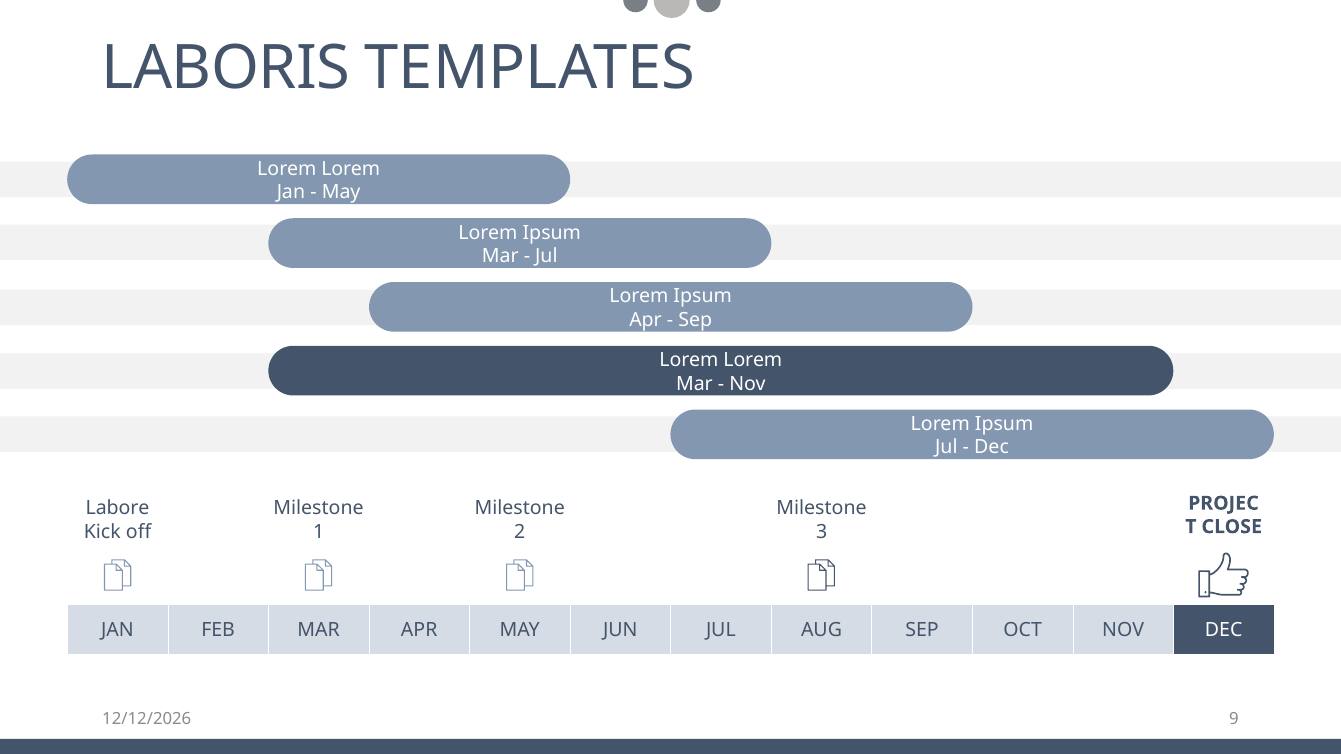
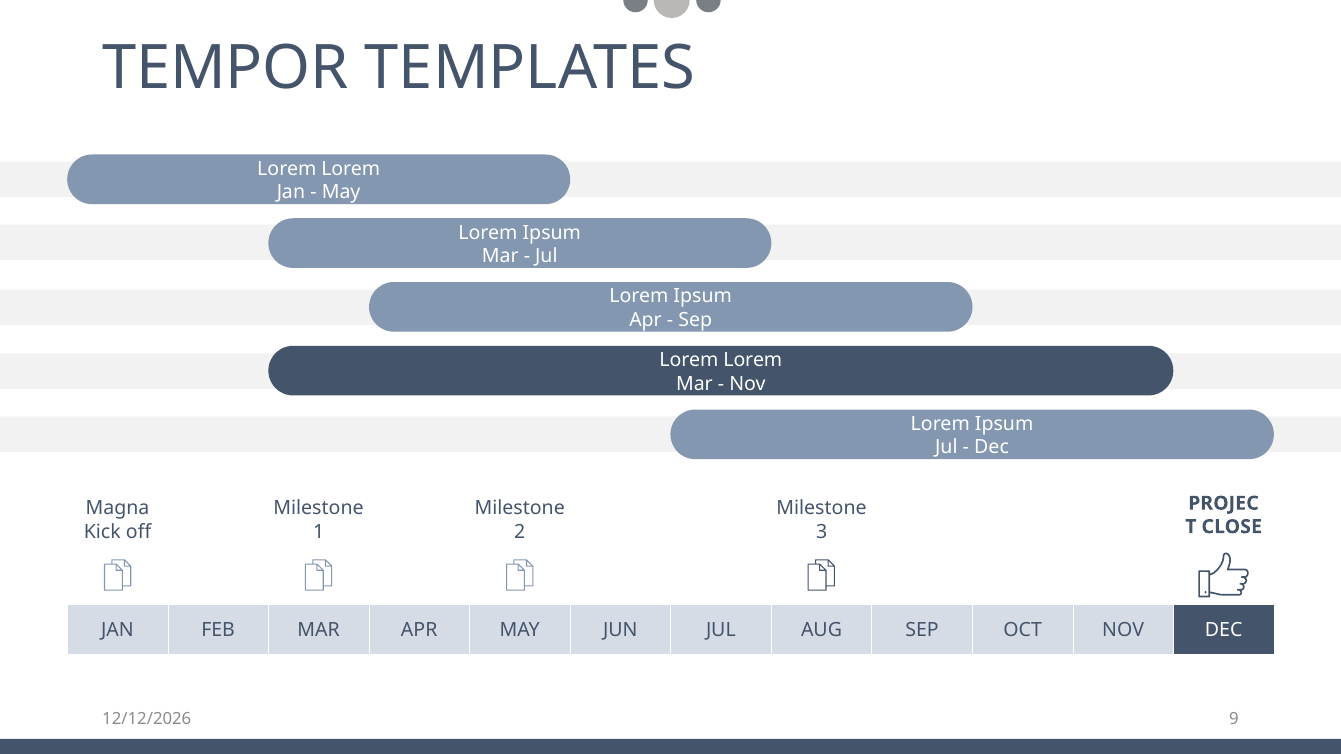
LABORIS: LABORIS -> TEMPOR (226, 69)
Labore: Labore -> Magna (117, 508)
